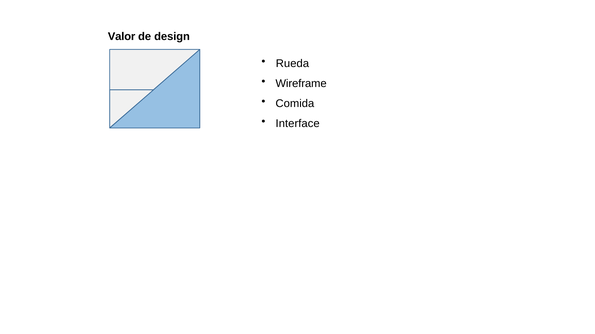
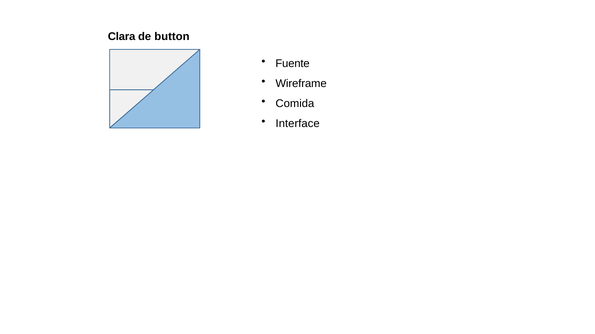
Valor: Valor -> Clara (122, 36)
design: design -> button (172, 36)
Rueda: Rueda -> Fuente (293, 64)
